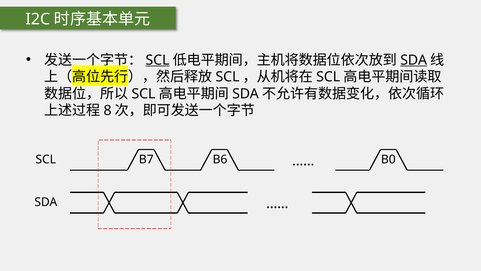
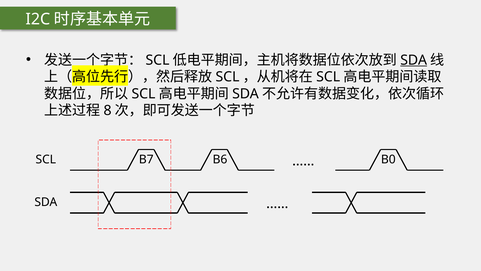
SCL underline: present -> none (157, 60)
